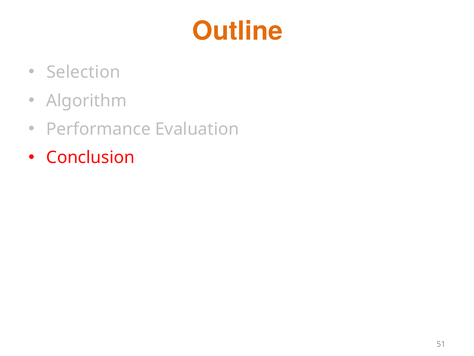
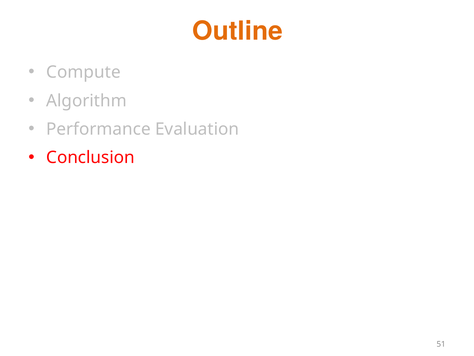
Selection: Selection -> Compute (84, 72)
